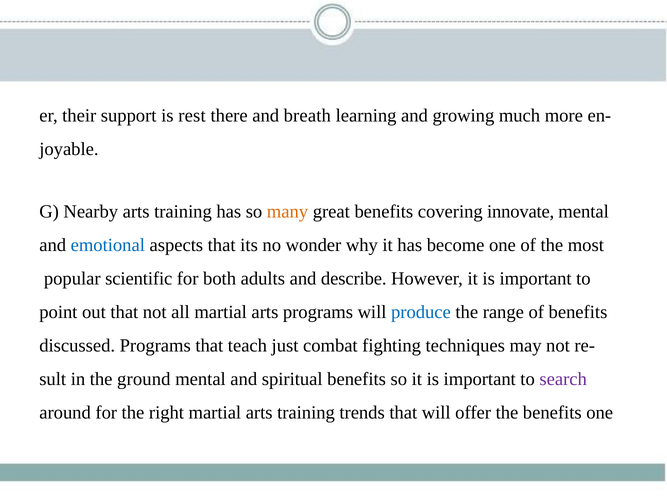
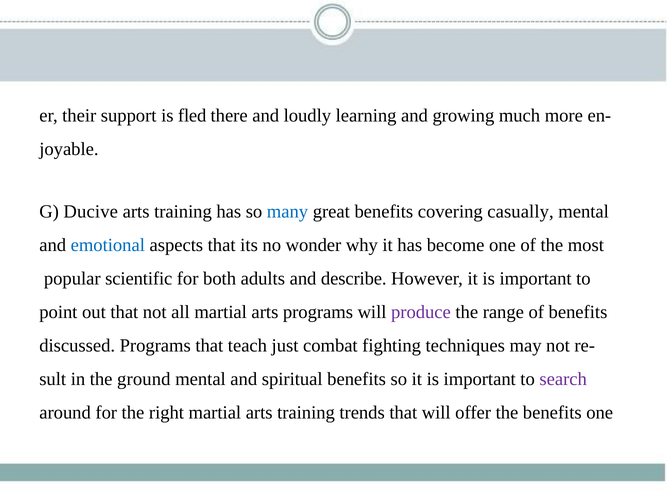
rest: rest -> fled (192, 116)
breath: breath -> loudly (307, 116)
Nearby: Nearby -> Ducive (91, 211)
many colour: orange -> blue (288, 211)
innovate: innovate -> casually (521, 211)
produce colour: blue -> purple (421, 312)
